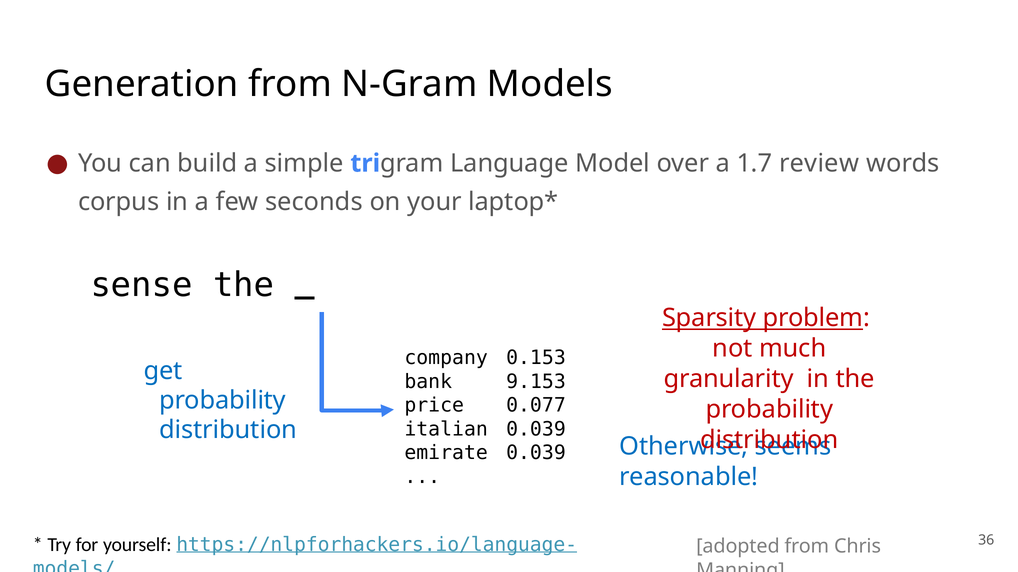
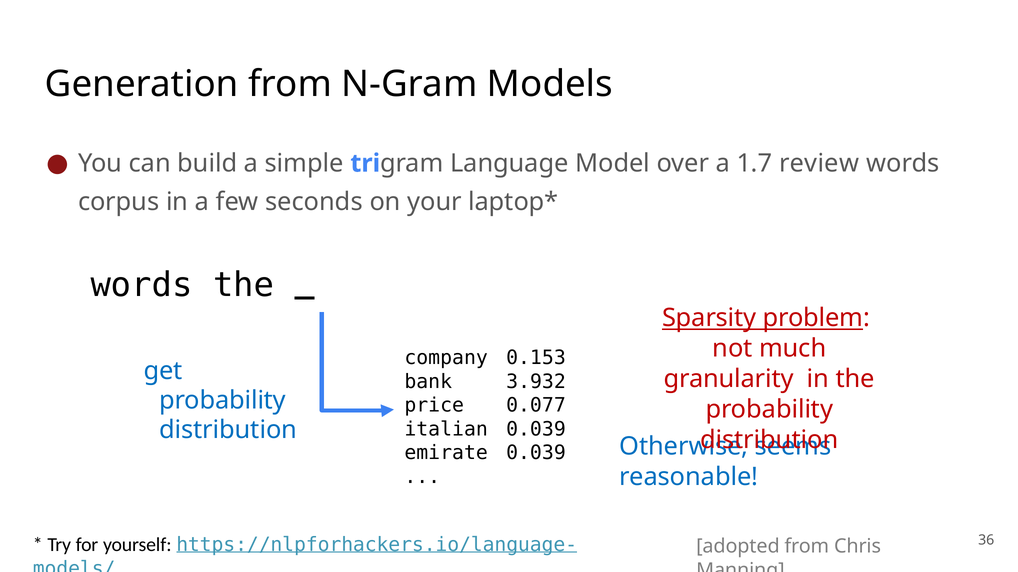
sense: sense -> words (142, 285)
9.153: 9.153 -> 3.932 (536, 382)
